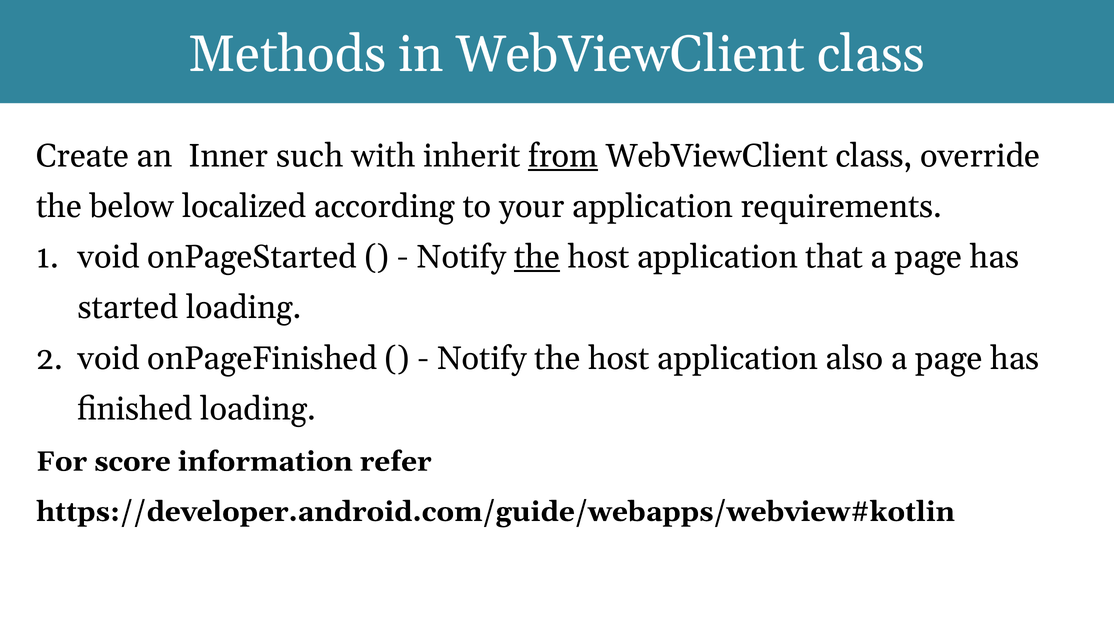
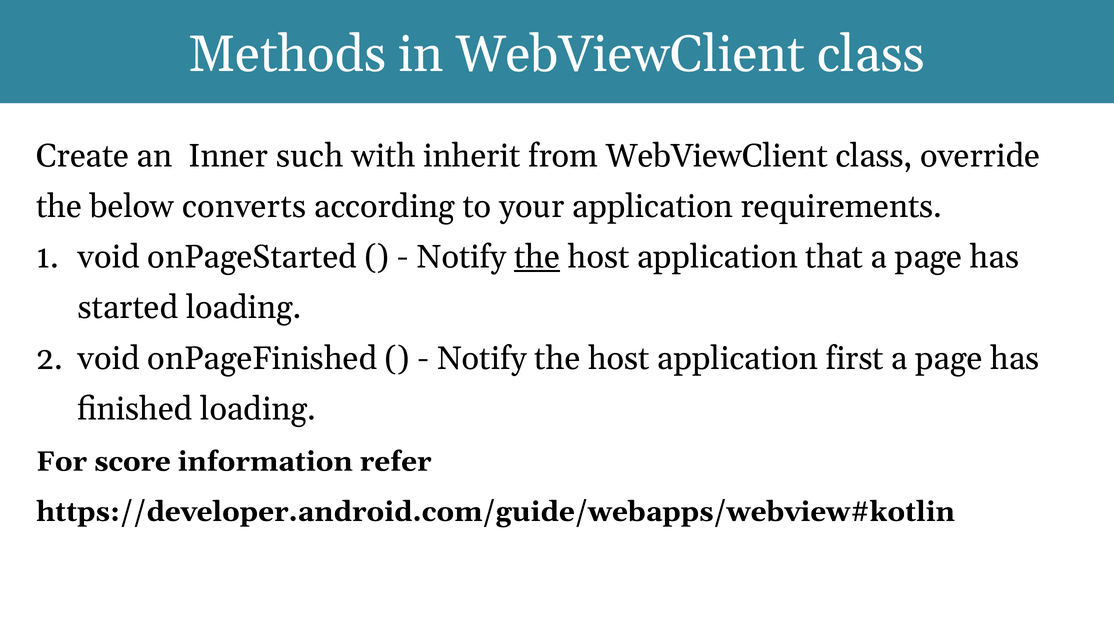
from underline: present -> none (563, 156)
localized: localized -> converts (244, 206)
also: also -> first (855, 358)
